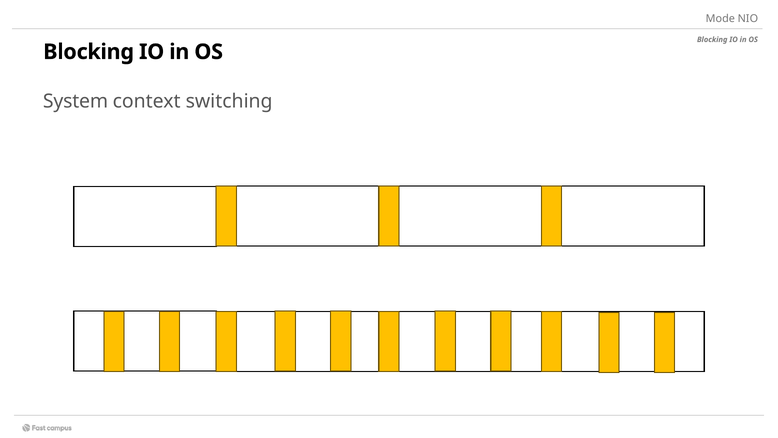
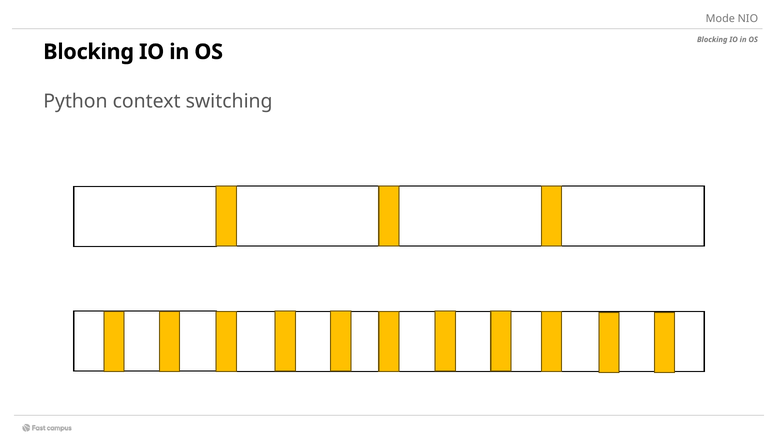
System: System -> Python (75, 101)
